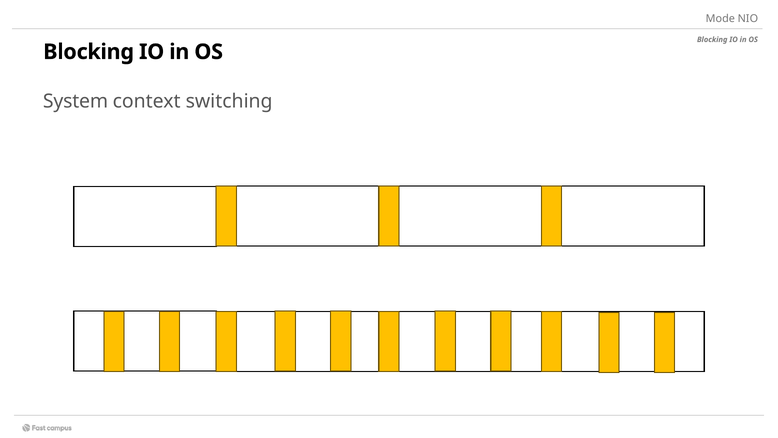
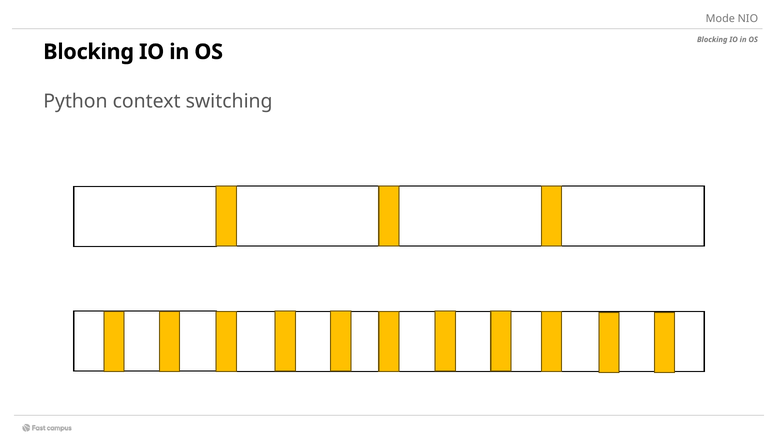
System: System -> Python (75, 101)
